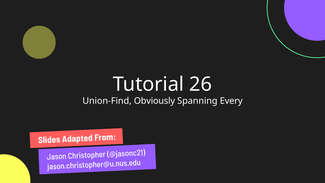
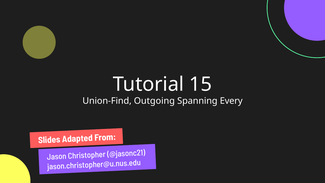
26: 26 -> 15 (201, 84)
Obviously: Obviously -> Outgoing (154, 101)
